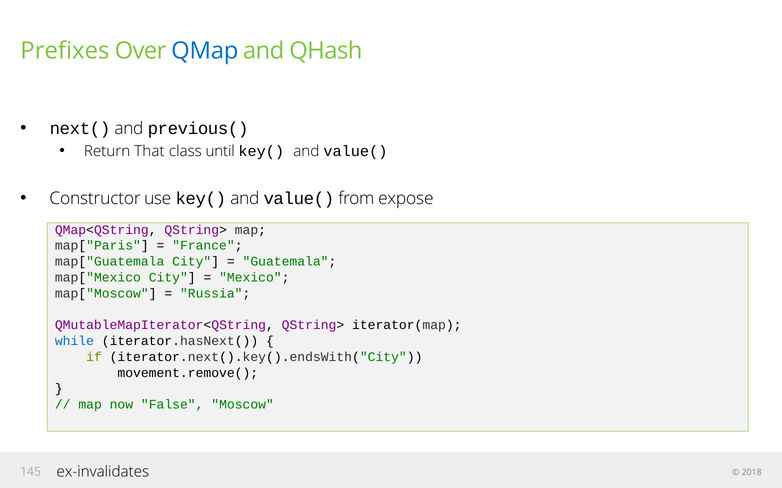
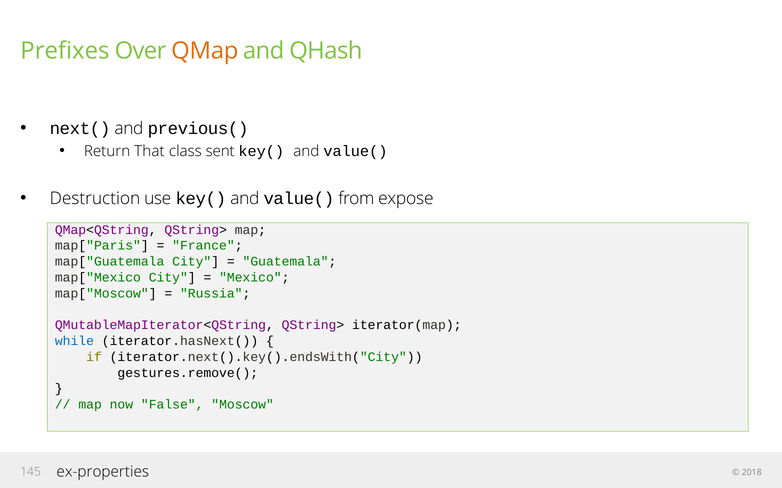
QMap colour: blue -> orange (205, 51)
until: until -> sent (220, 151)
Constructor: Constructor -> Destruction (95, 199)
movement.remove(: movement.remove( -> gestures.remove( (188, 373)
ex-invalidates: ex-invalidates -> ex-properties (103, 472)
